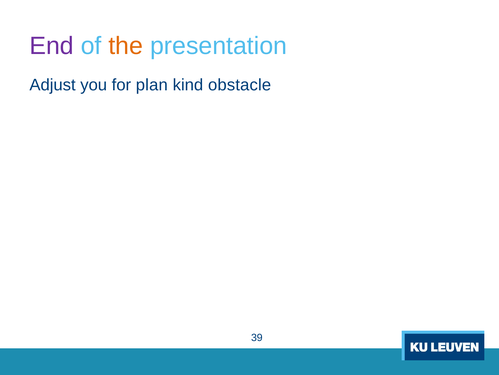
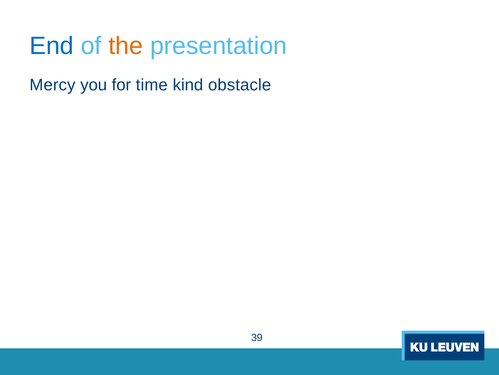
End colour: purple -> blue (52, 46)
Adjust: Adjust -> Mercy (52, 85)
plan: plan -> time (152, 85)
